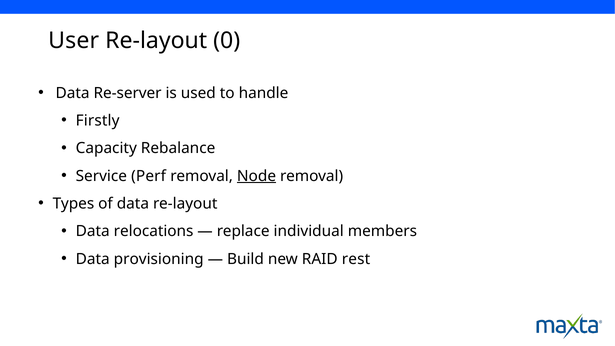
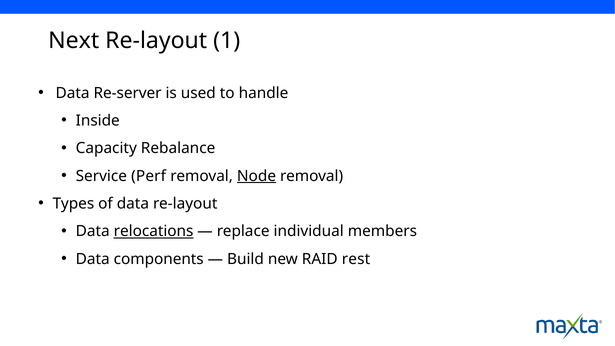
User: User -> Next (74, 40)
0: 0 -> 1 (227, 40)
Firstly: Firstly -> Inside (98, 121)
relocations underline: none -> present (154, 231)
provisioning: provisioning -> components (159, 259)
